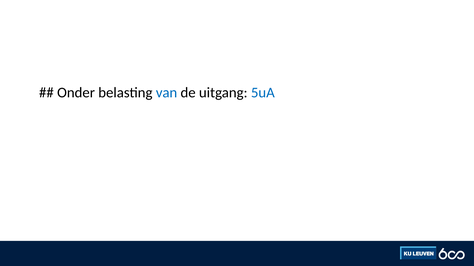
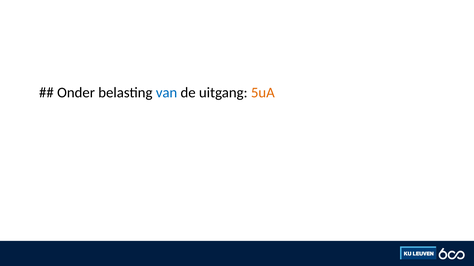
5uA colour: blue -> orange (263, 93)
